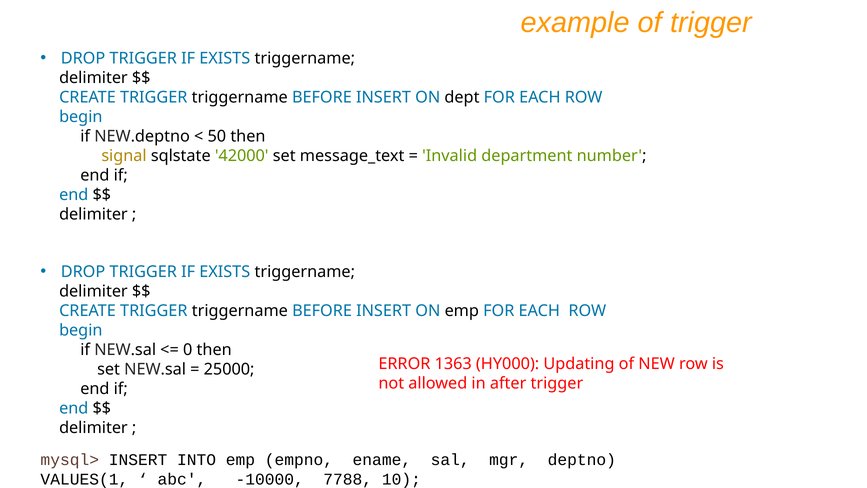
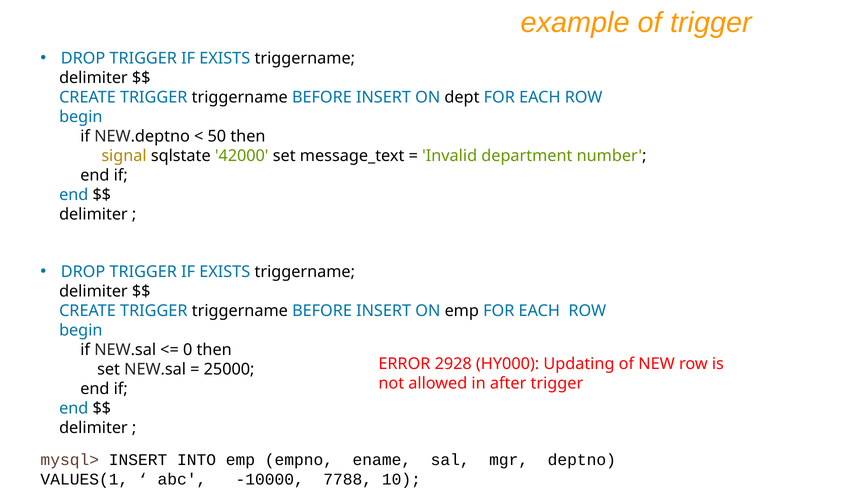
1363: 1363 -> 2928 (453, 364)
